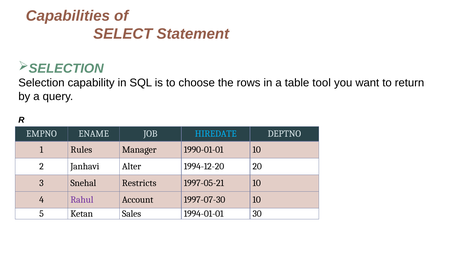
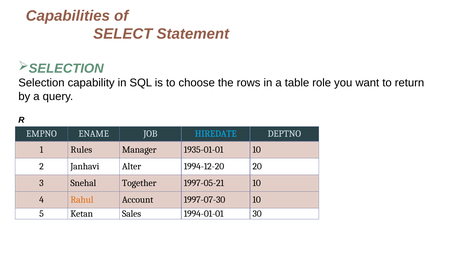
tool: tool -> role (322, 83)
1990-01-01: 1990-01-01 -> 1935-01-01 (204, 150)
Restricts: Restricts -> Together (139, 183)
Rahul colour: purple -> orange (82, 200)
